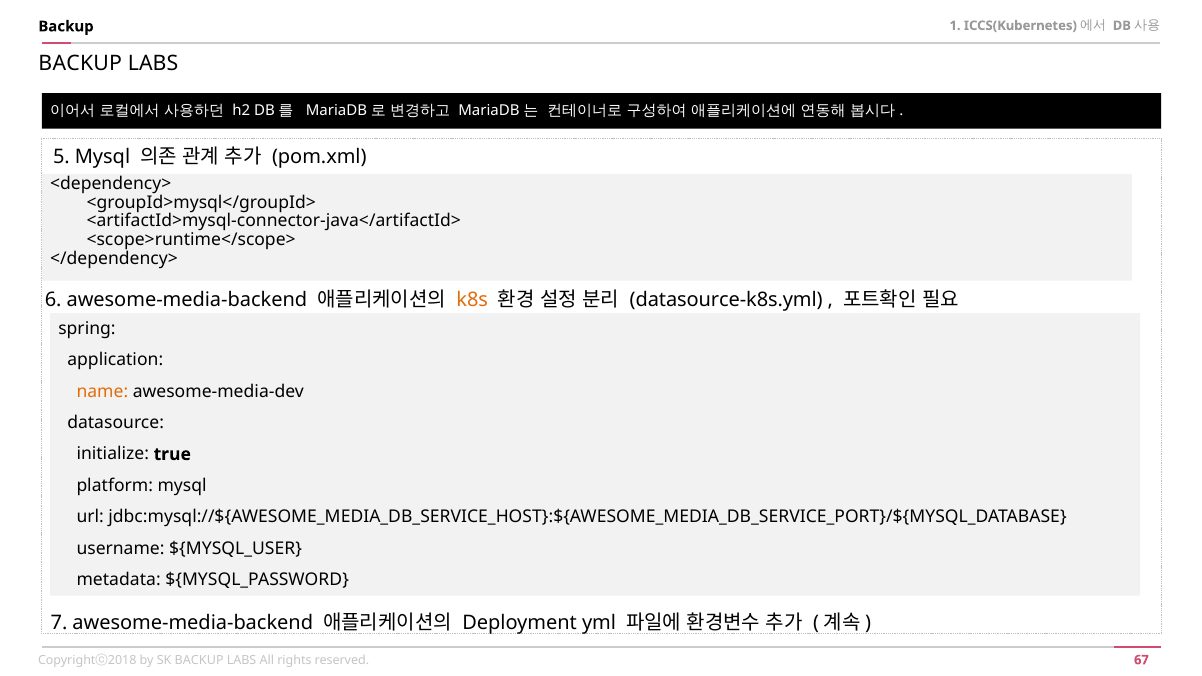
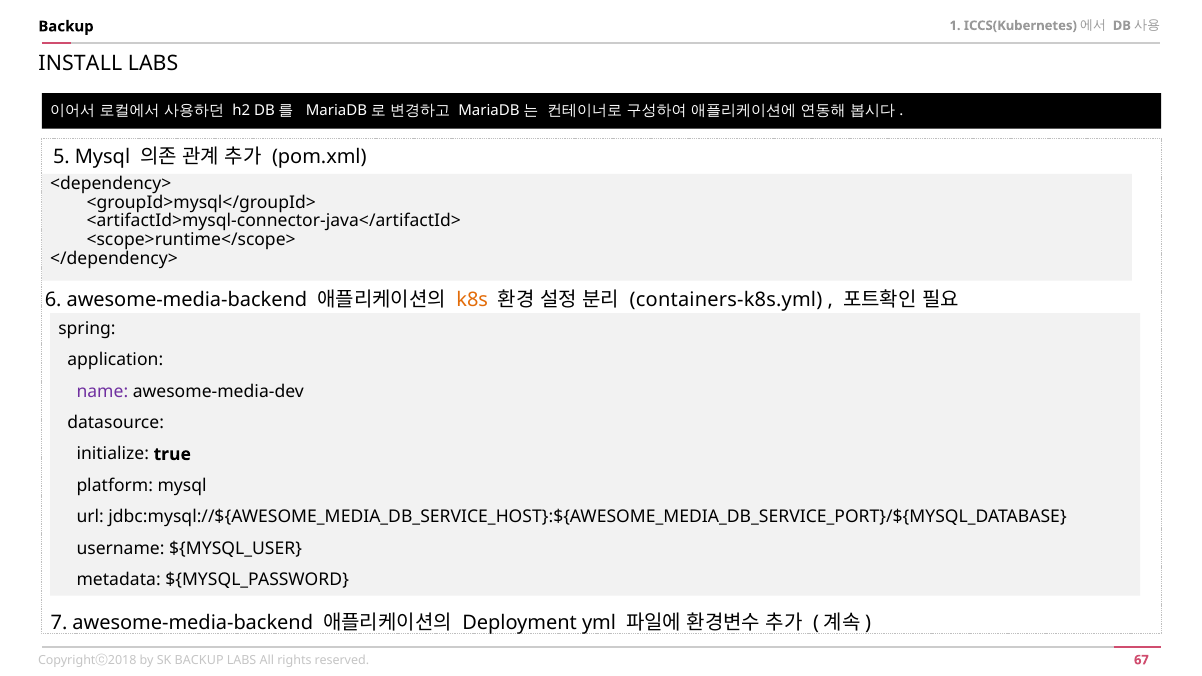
BACKUP: BACKUP -> INSTALL (80, 64)
datasource-k8s.yml: datasource-k8s.yml -> containers-k8s.yml (726, 300)
name colour: orange -> purple (102, 391)
